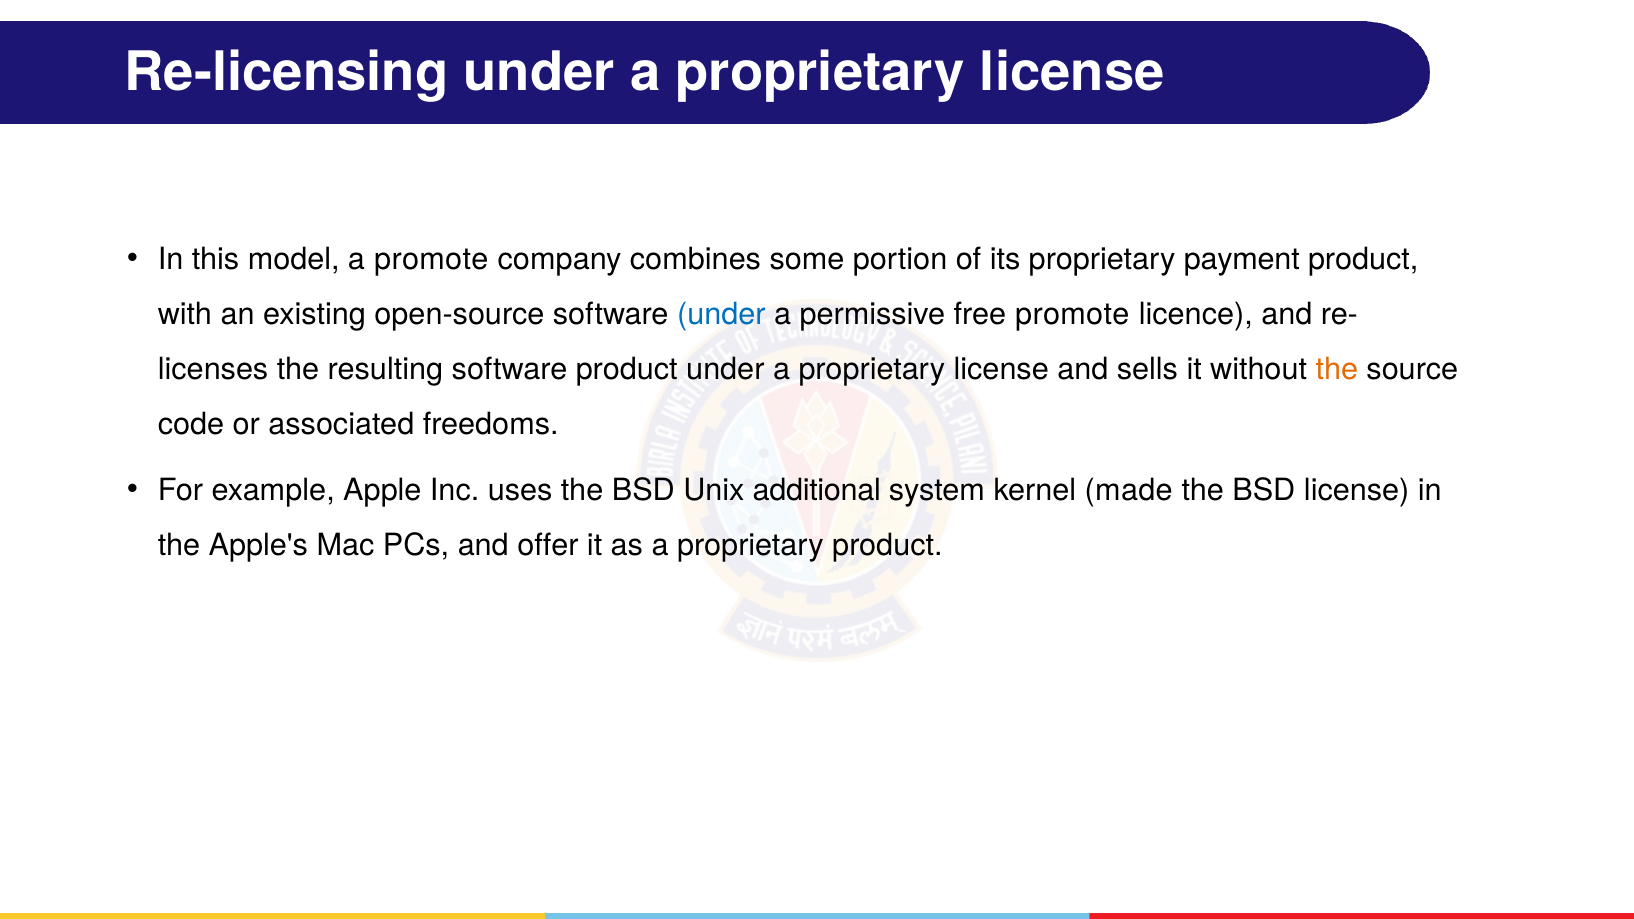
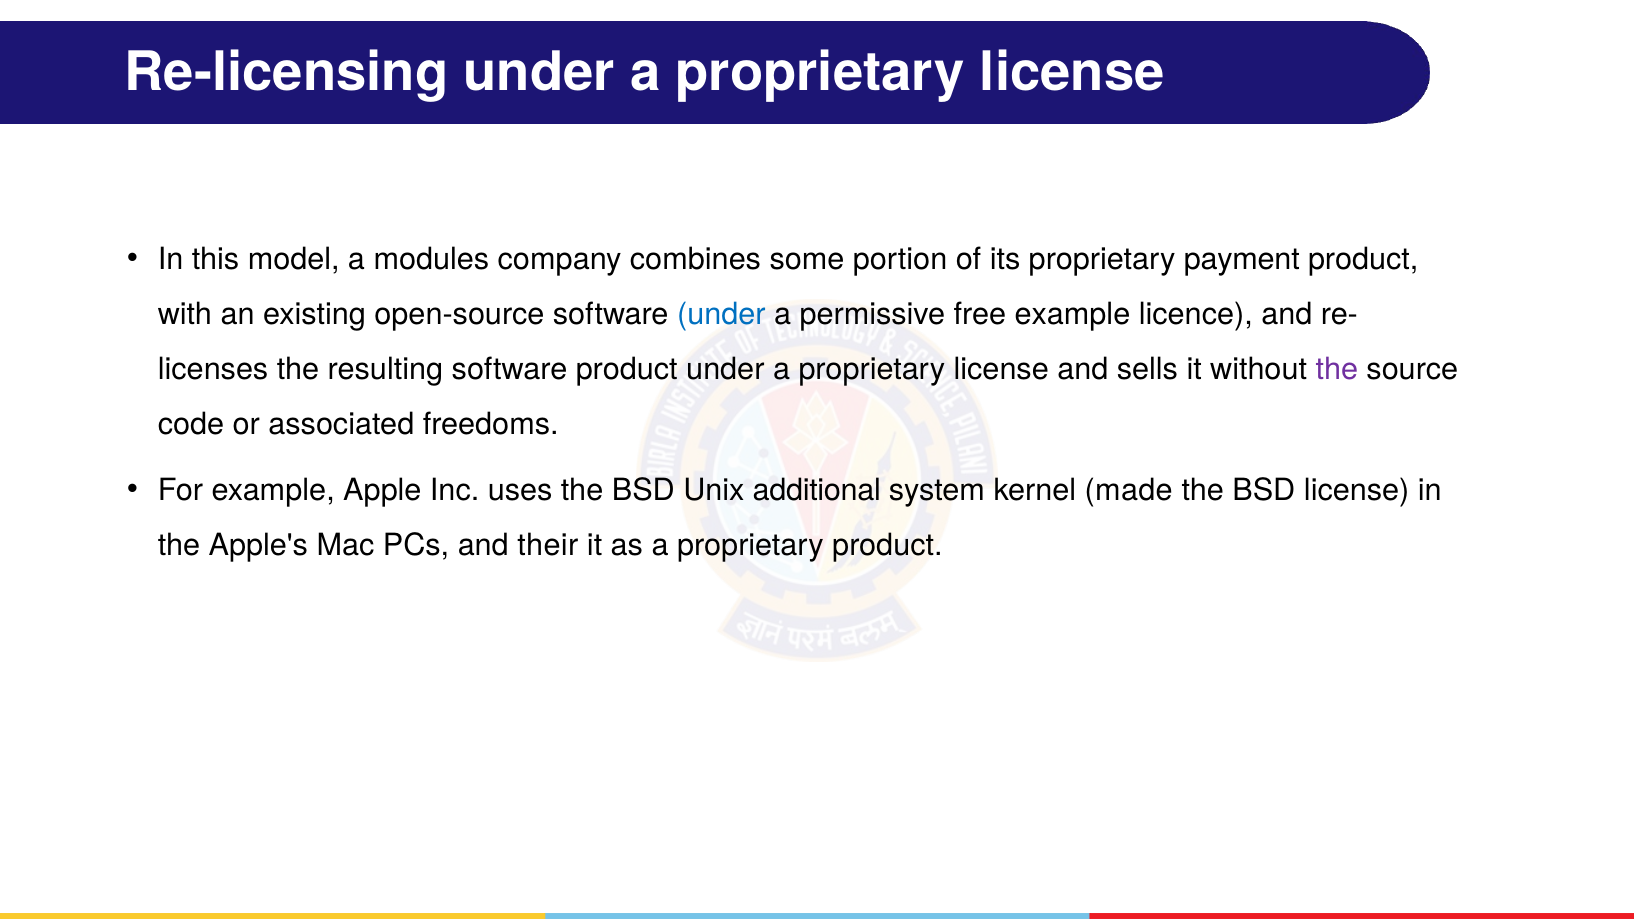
a promote: promote -> modules (431, 259)
free promote: promote -> example (1072, 315)
the colour: orange -> purple (1337, 370)
offer: offer -> their (548, 545)
